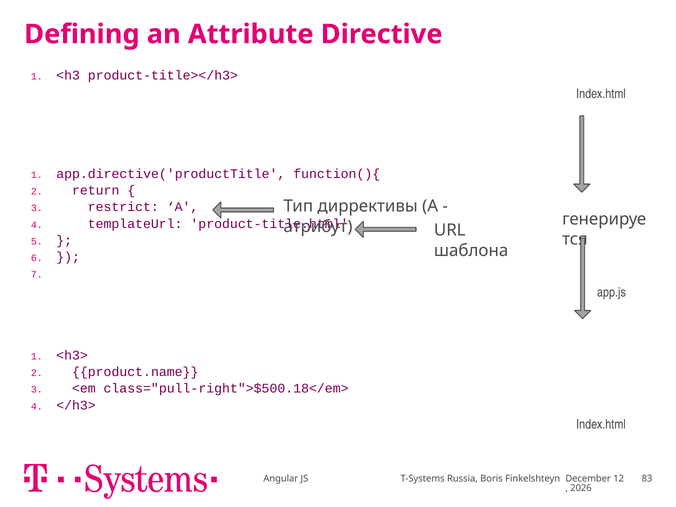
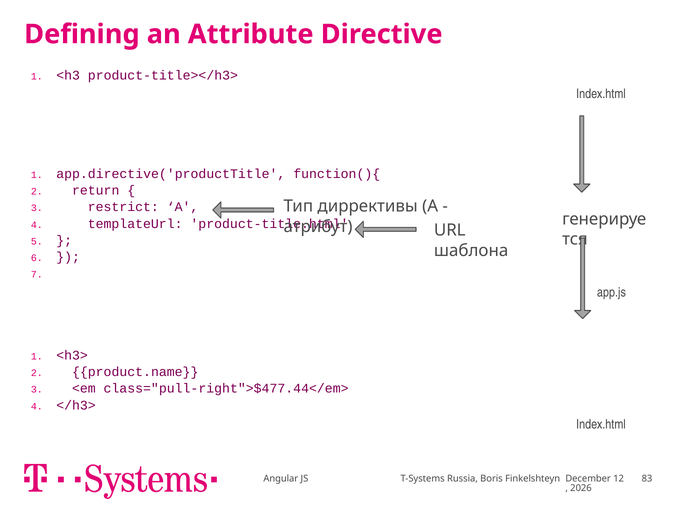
class="pull-right">$500.18</em>: class="pull-right">$500.18</em> -> class="pull-right">$477.44</em> (226, 389)
